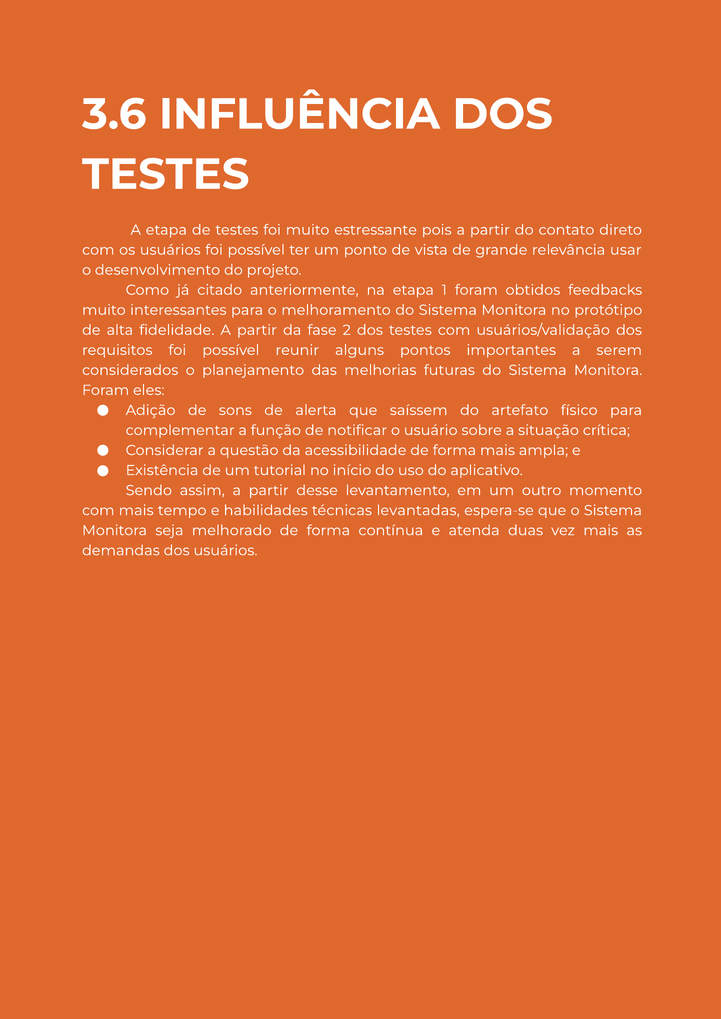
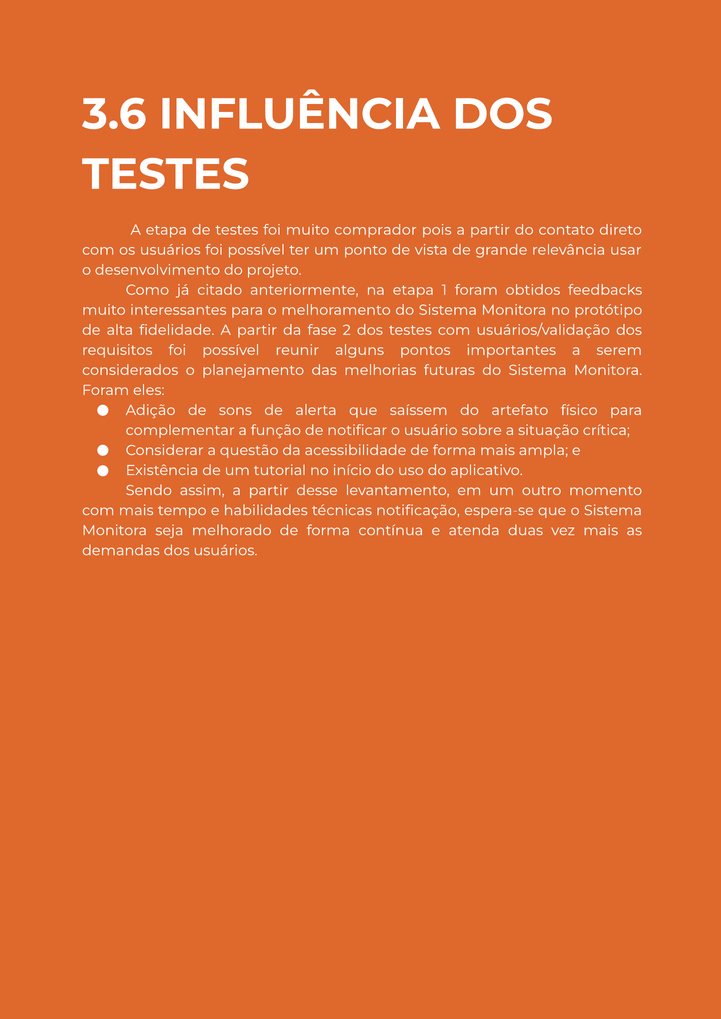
estressante: estressante -> comprador (375, 230)
levantadas: levantadas -> notificação (418, 511)
